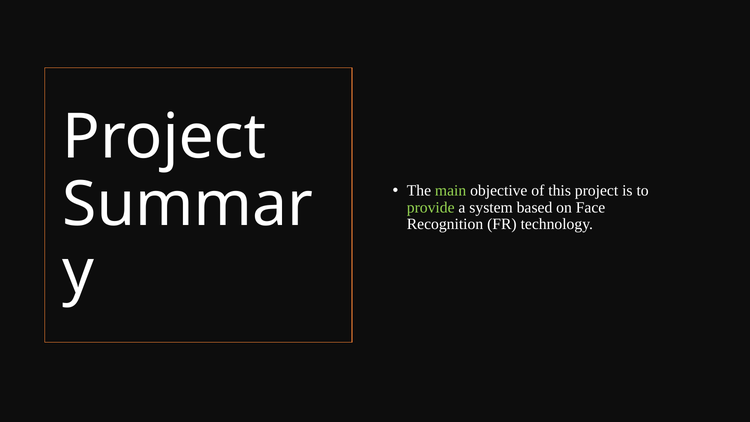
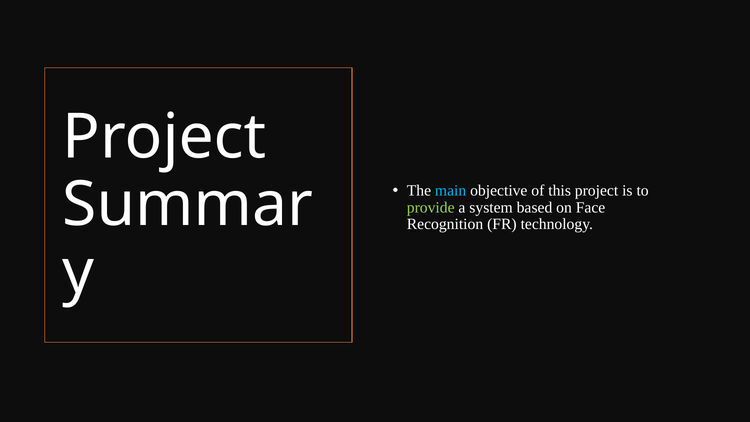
main colour: light green -> light blue (451, 190)
